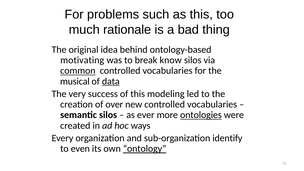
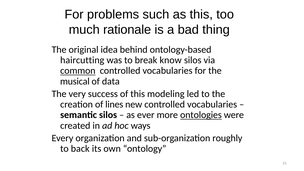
motivating: motivating -> haircutting (82, 60)
data underline: present -> none (111, 81)
over: over -> lines (114, 104)
identify: identify -> roughly (227, 138)
even: even -> back (80, 149)
ontology underline: present -> none (145, 149)
